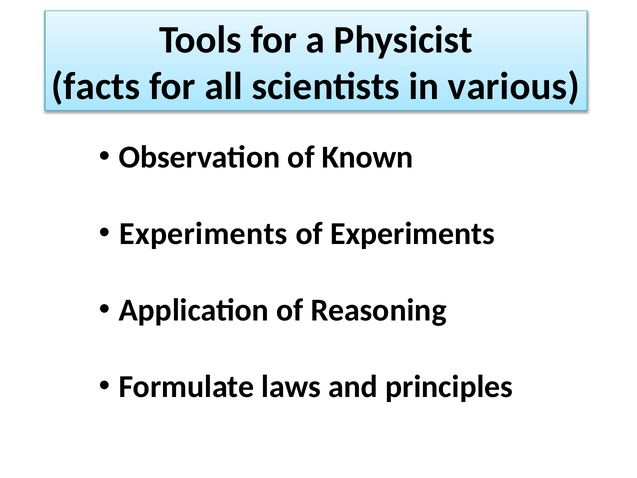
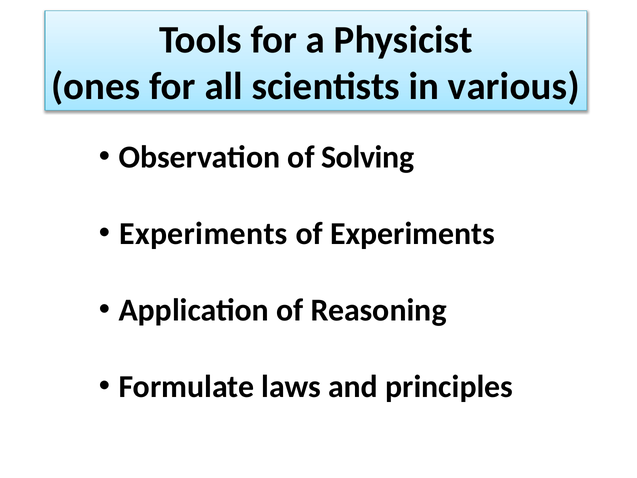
facts: facts -> ones (96, 86)
Known: Known -> Solving (368, 157)
